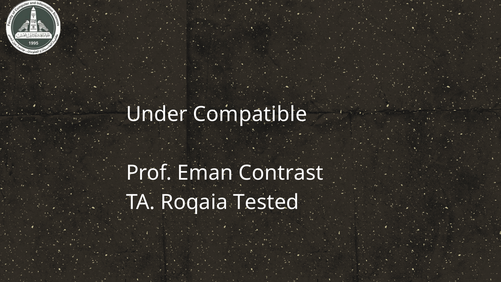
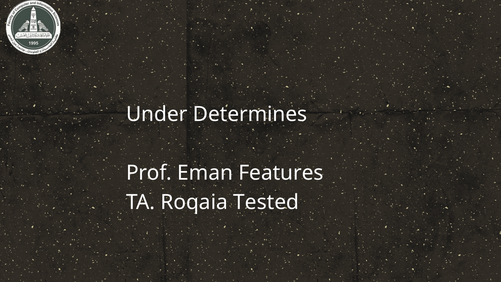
Compatible: Compatible -> Determines (250, 114)
Contrast: Contrast -> Features (281, 173)
